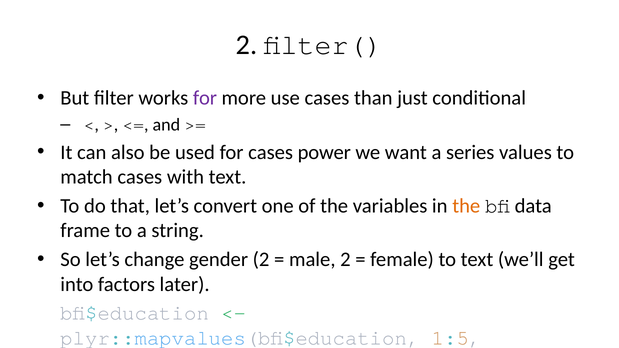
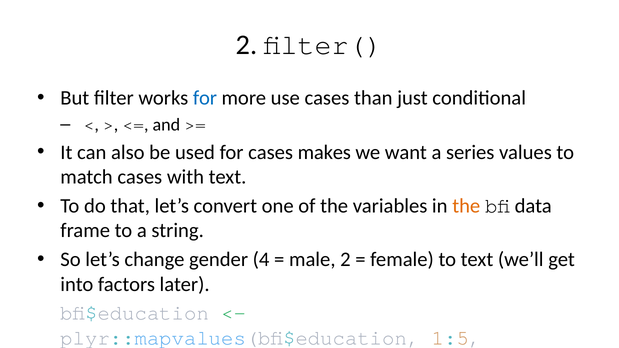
for colour: purple -> blue (205, 98)
power: power -> makes (324, 152)
gender 2: 2 -> 4 (261, 260)
